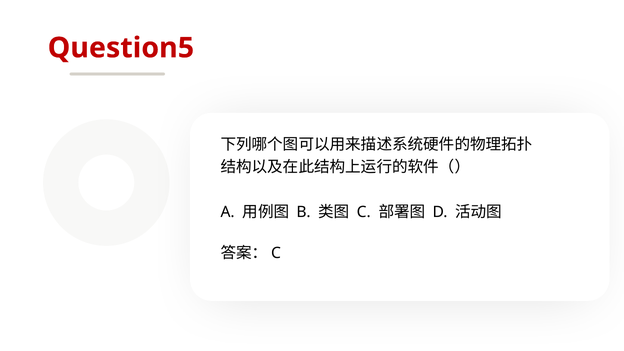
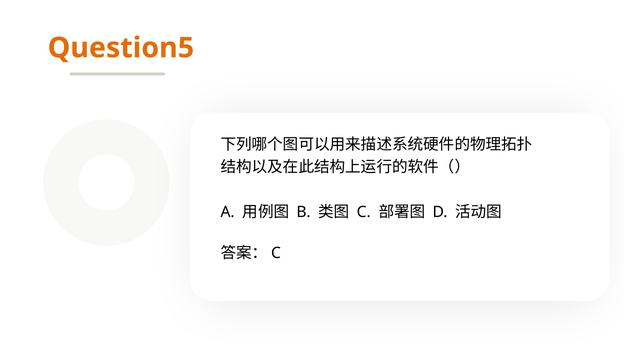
Question5 colour: red -> orange (121, 48)
